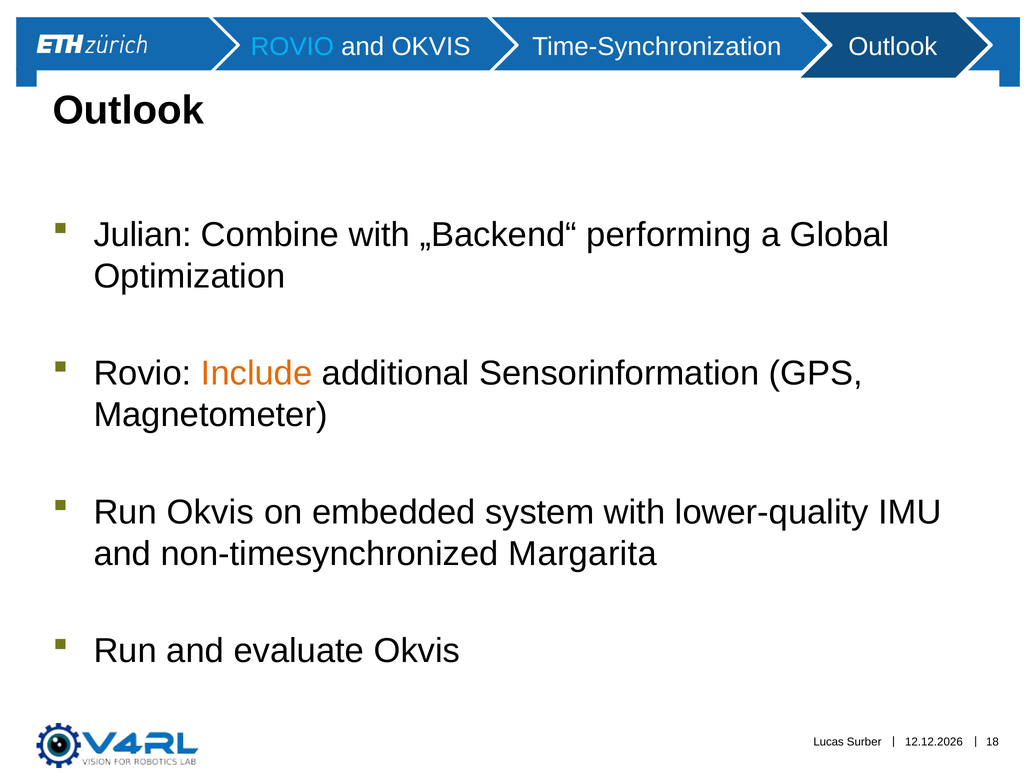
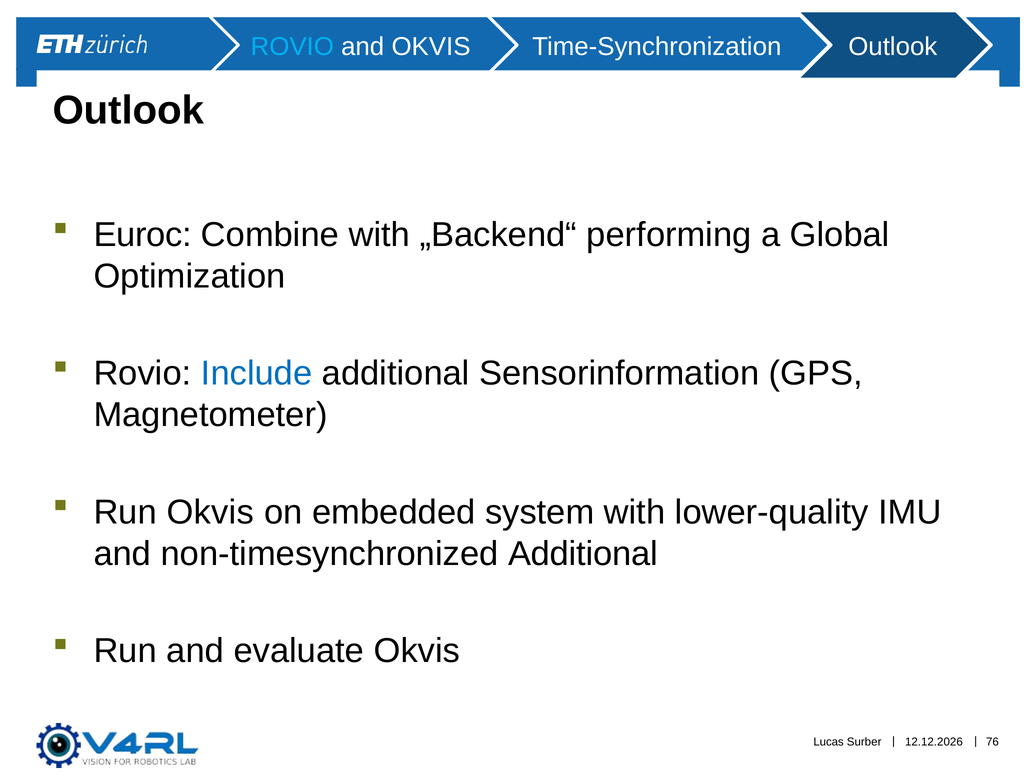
Julian: Julian -> Euroc (143, 235)
Include colour: orange -> blue (257, 374)
non-timesynchronized Margarita: Margarita -> Additional (583, 554)
18: 18 -> 76 (992, 742)
